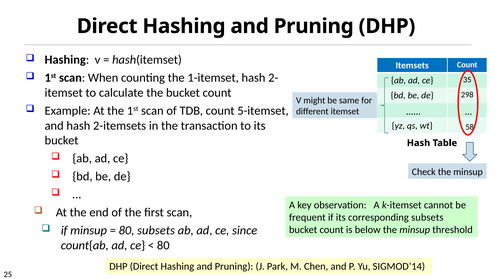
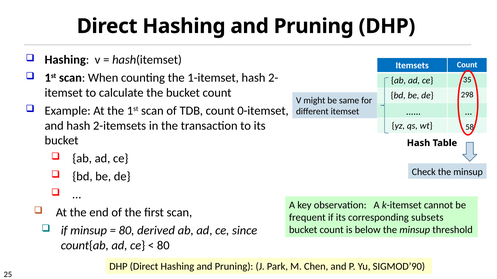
5-itemset: 5-itemset -> 0-itemset (263, 111)
80 subsets: subsets -> derived (156, 231)
SIGMOD’14: SIGMOD’14 -> SIGMOD’90 (399, 267)
